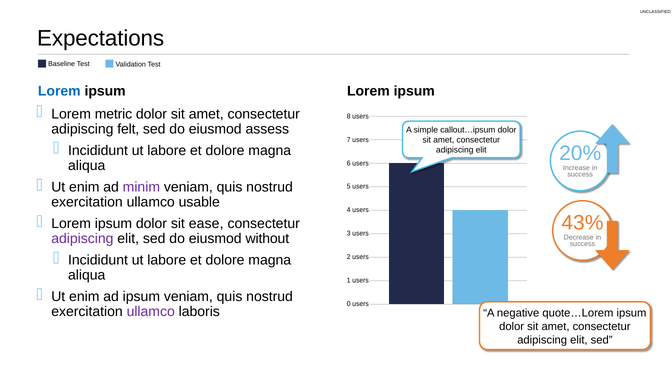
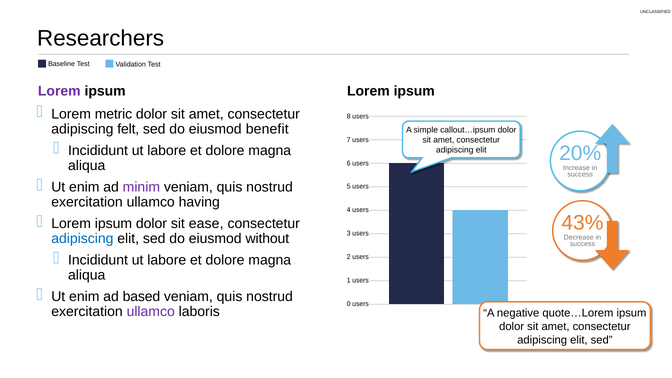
Expectations: Expectations -> Researchers (101, 38)
Lorem colour: blue -> purple (59, 91)
assess: assess -> benefit (267, 129)
usable: usable -> having (199, 202)
adipiscing colour: purple -> blue (82, 239)
ad ipsum: ipsum -> based (141, 297)
